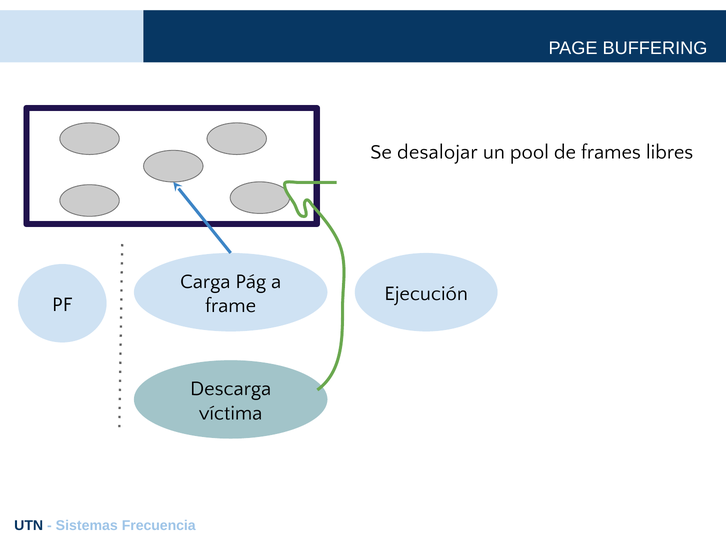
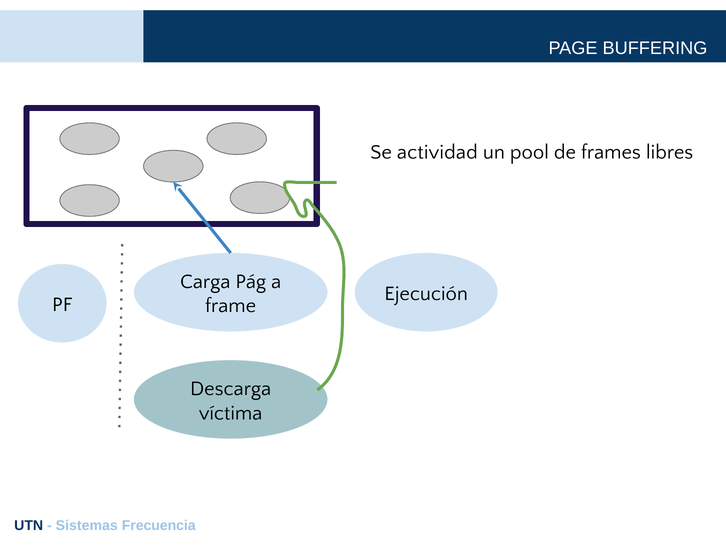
desalojar: desalojar -> actividad (437, 152)
